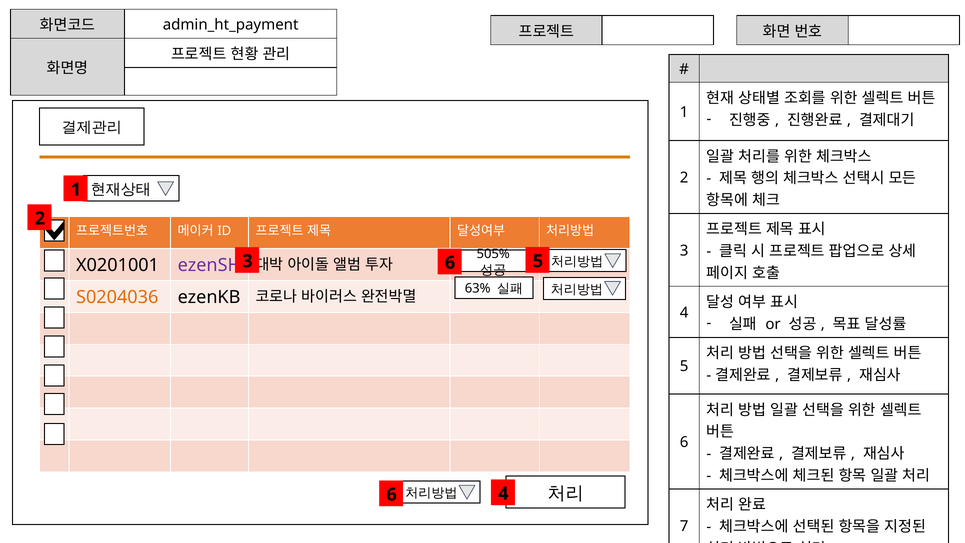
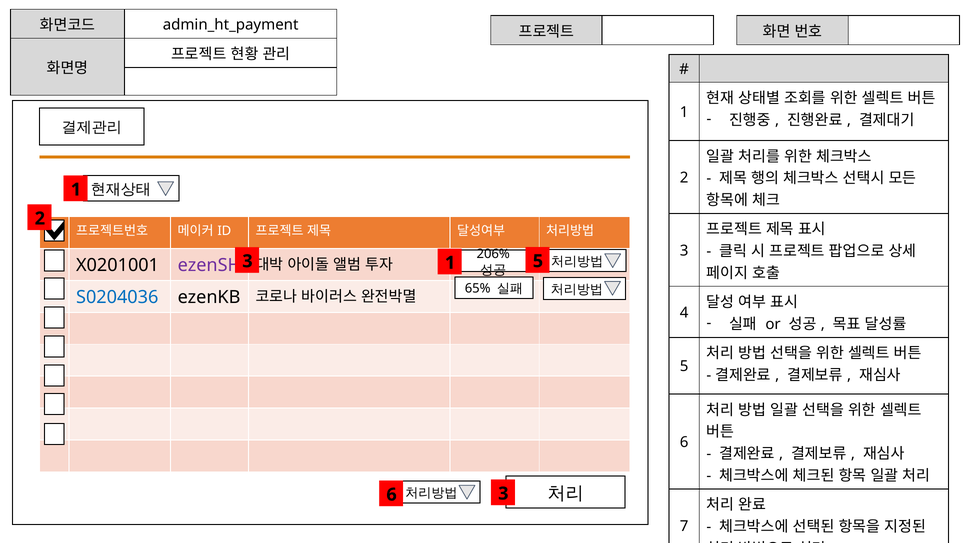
505%: 505% -> 206% (493, 254)
3 6: 6 -> 1 (450, 263)
63%: 63% -> 65% (478, 288)
S0204036 colour: orange -> blue (117, 297)
6 4: 4 -> 3 (503, 493)
